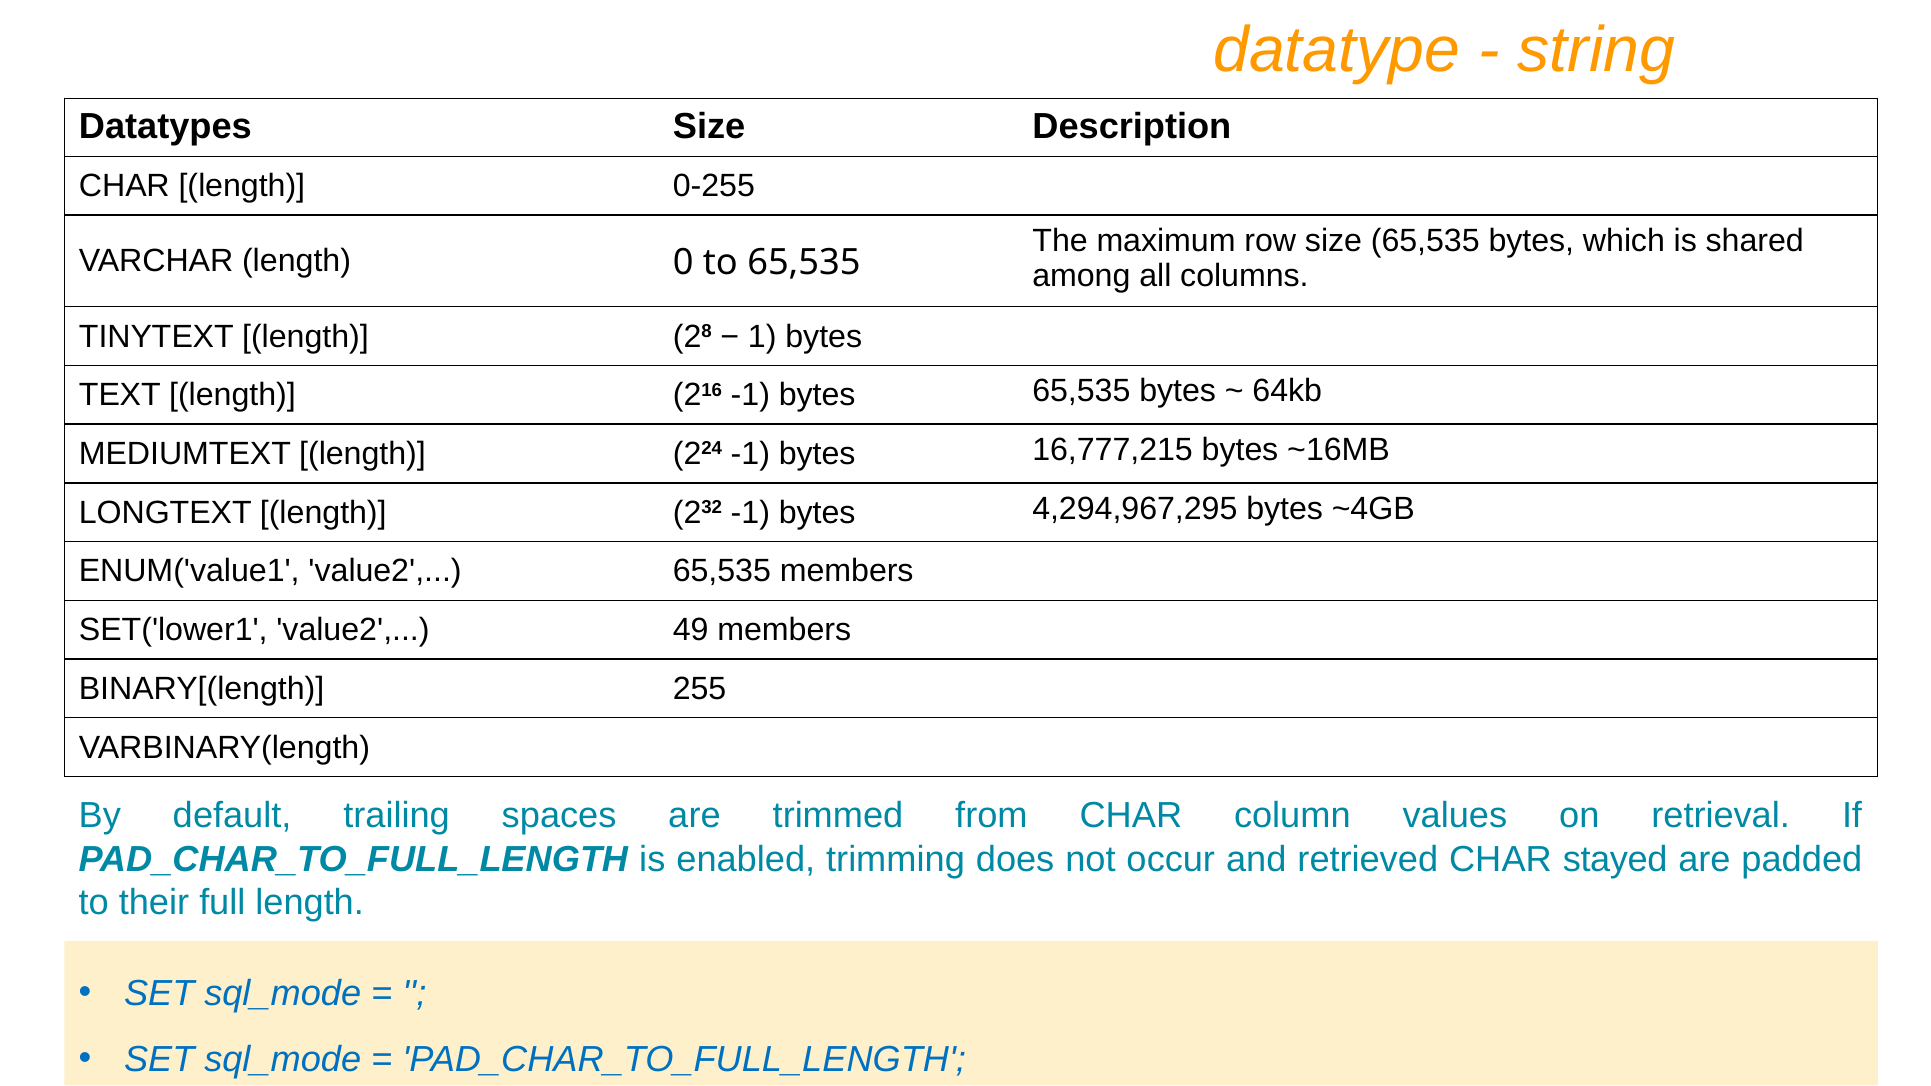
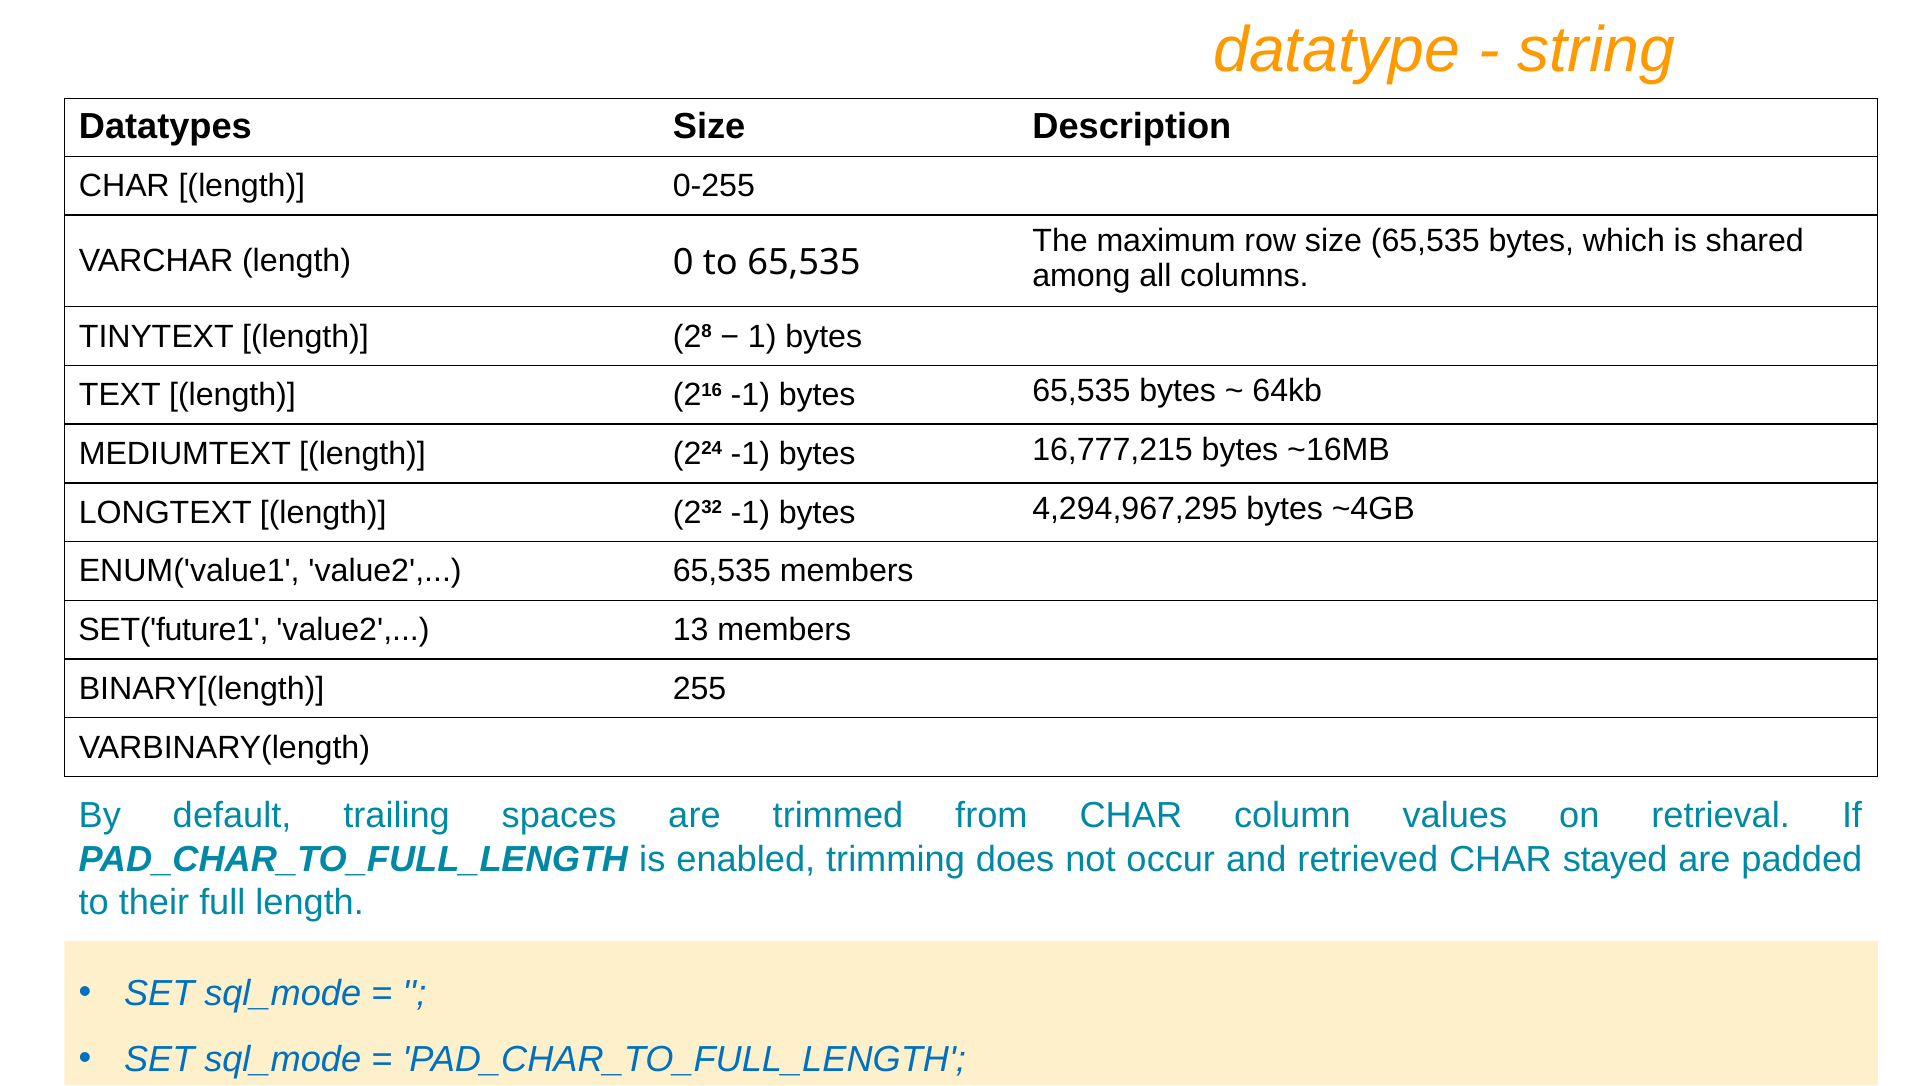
SET('lower1: SET('lower1 -> SET('future1 (173, 630)
49: 49 -> 13 (691, 630)
